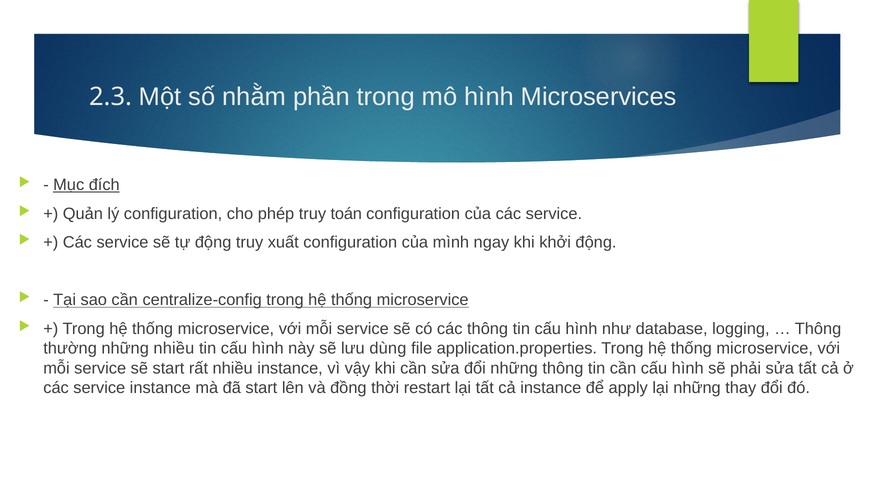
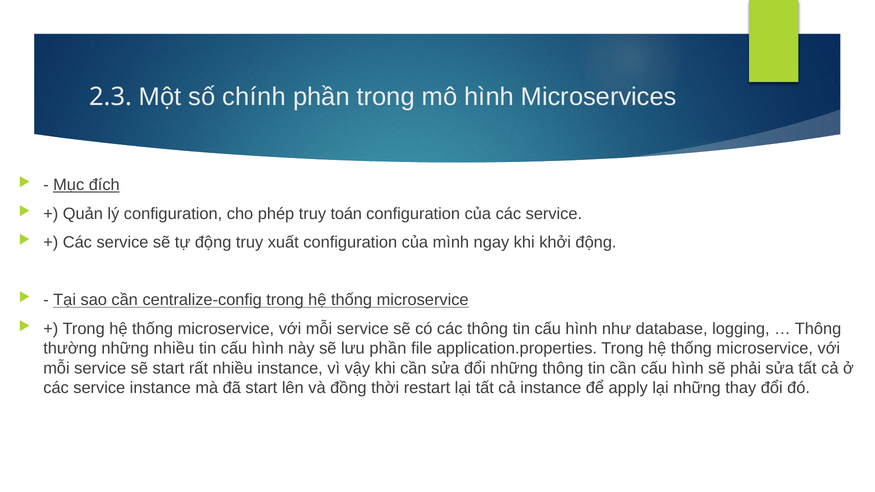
nhằm: nhằm -> chính (254, 97)
lưu dùng: dùng -> phần (388, 349)
